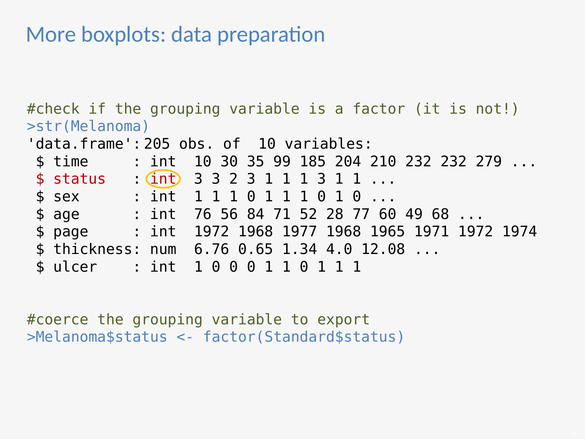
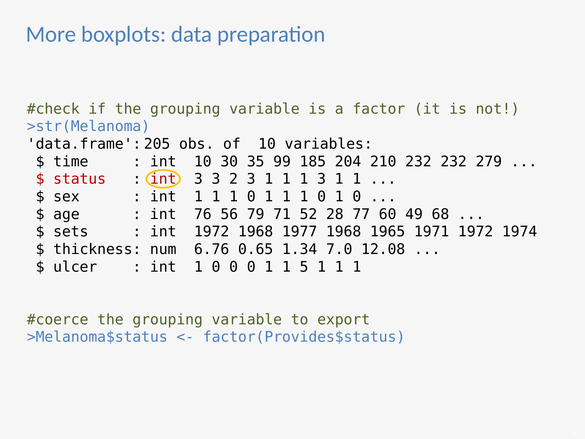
84: 84 -> 79 (256, 214)
page: page -> sets (71, 232)
4.0: 4.0 -> 7.0 (339, 249)
0 1 1 0: 0 -> 5 (304, 267)
factor(Standard$status: factor(Standard$status -> factor(Provides$status (304, 337)
